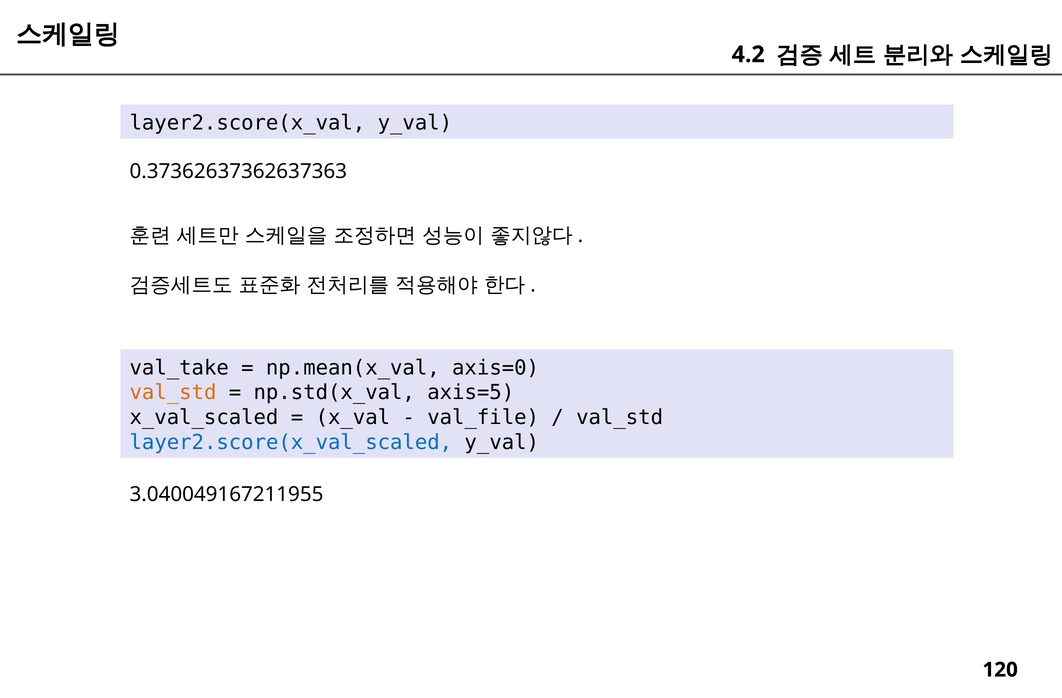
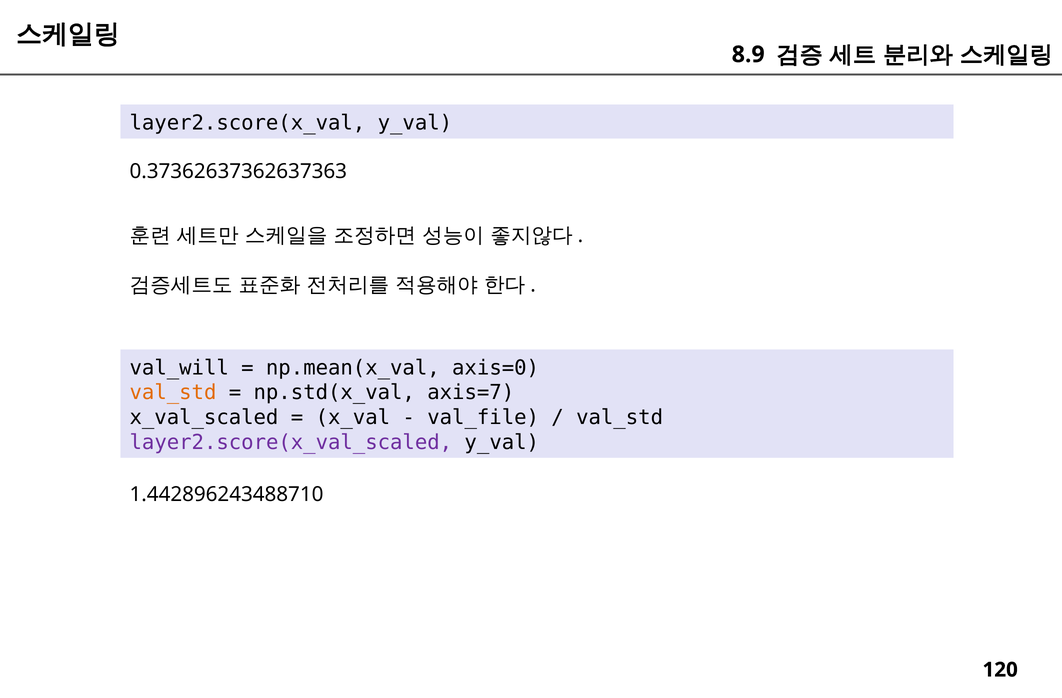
4.2: 4.2 -> 8.9 (748, 54)
val_take: val_take -> val_will (179, 368)
axis=5: axis=5 -> axis=7 (471, 392)
layer2.score(x_val_scaled colour: blue -> purple (291, 442)
3.040049167211955: 3.040049167211955 -> 1.442896243488710 (227, 494)
